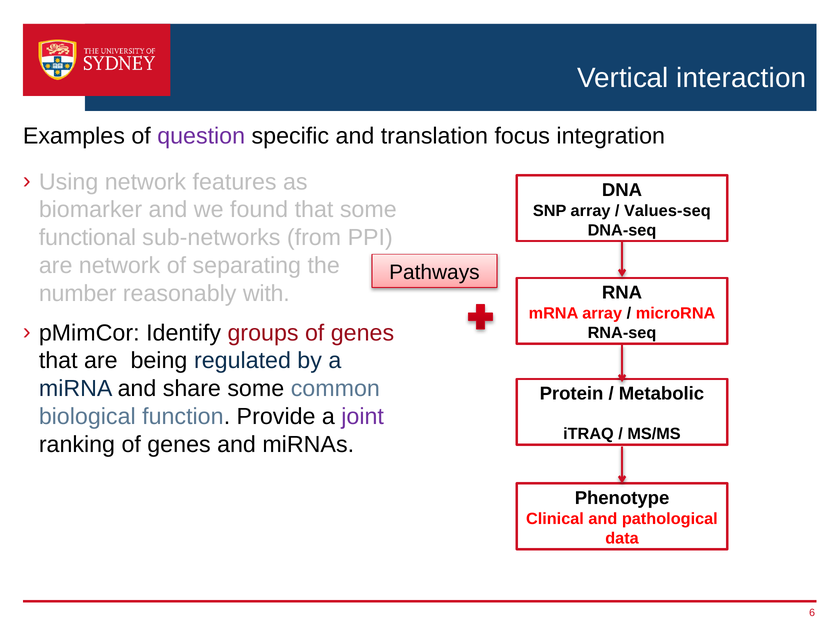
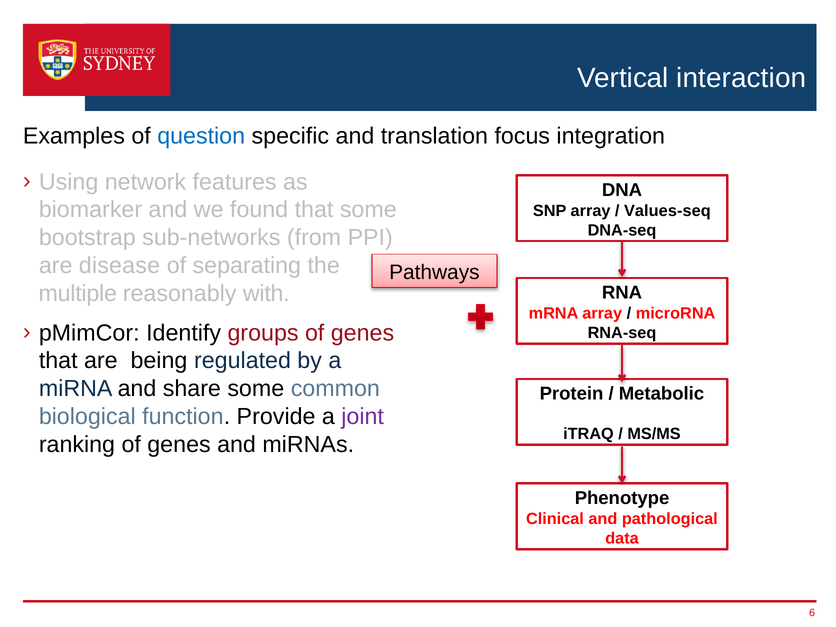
question colour: purple -> blue (201, 136)
functional: functional -> bootstrap (87, 238)
are network: network -> disease (119, 266)
number: number -> multiple (78, 293)
